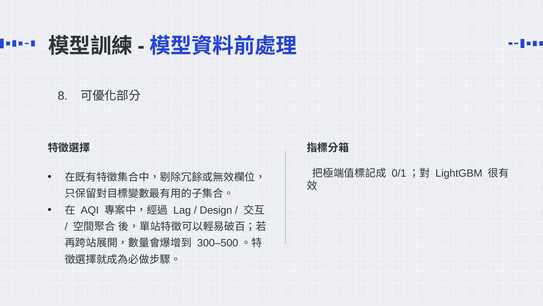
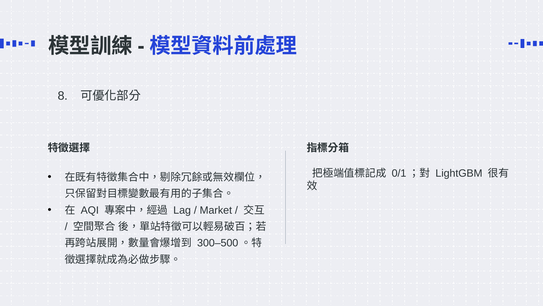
Design: Design -> Market (216, 210)
